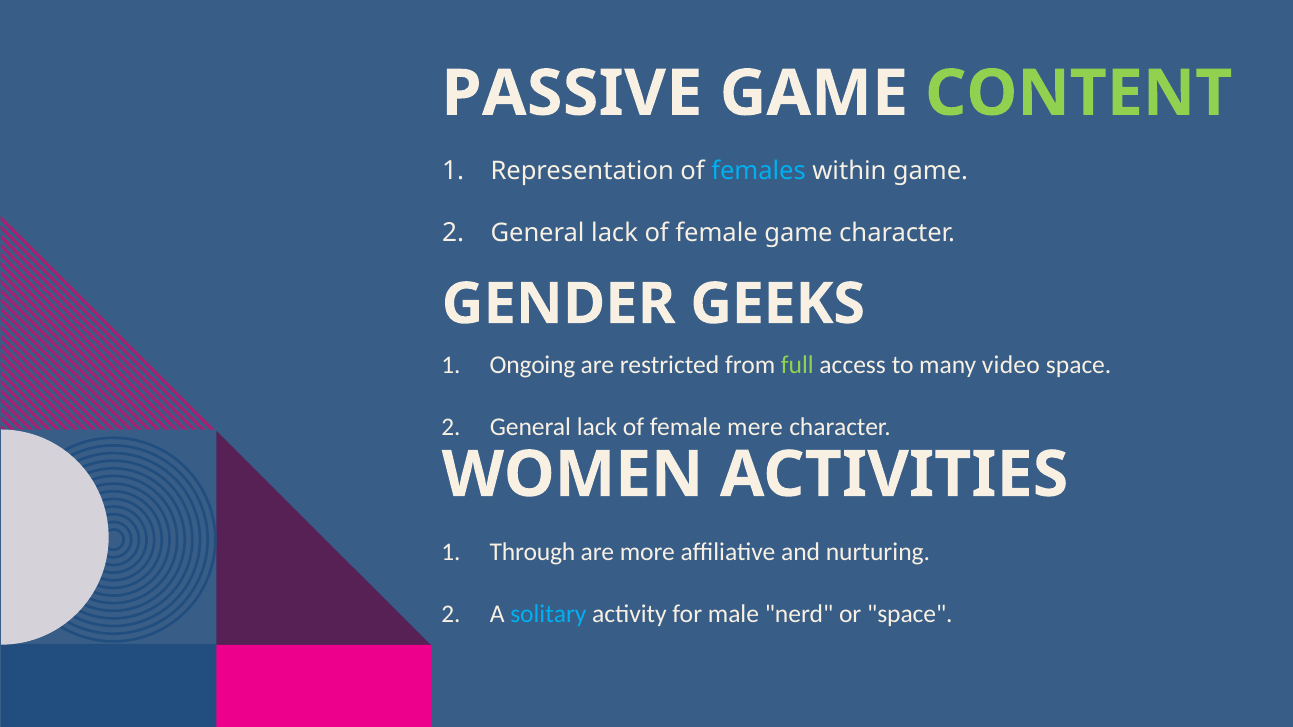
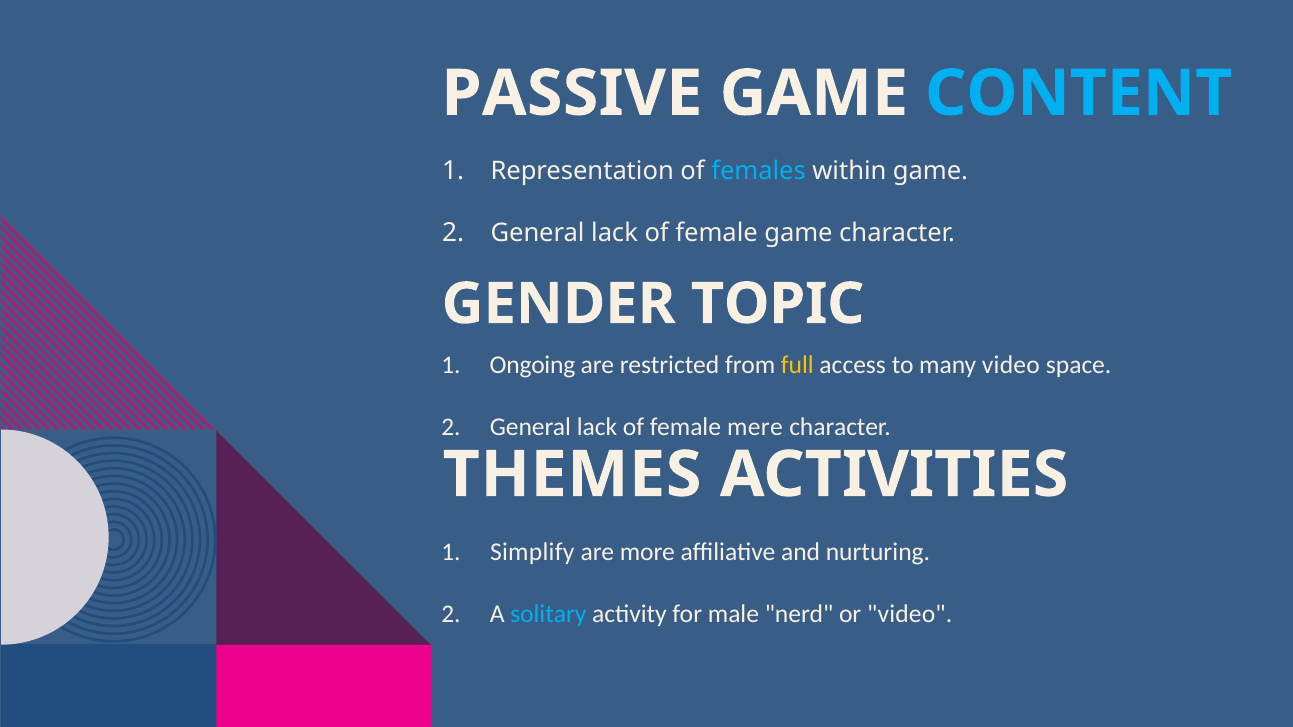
CONTENT colour: light green -> light blue (1079, 94)
GEEKS: GEEKS -> TOPIC (778, 304)
full colour: light green -> yellow (797, 365)
WOMEN: WOMEN -> THEMES (572, 475)
Through: Through -> Simplify (532, 552)
or space: space -> video (910, 615)
